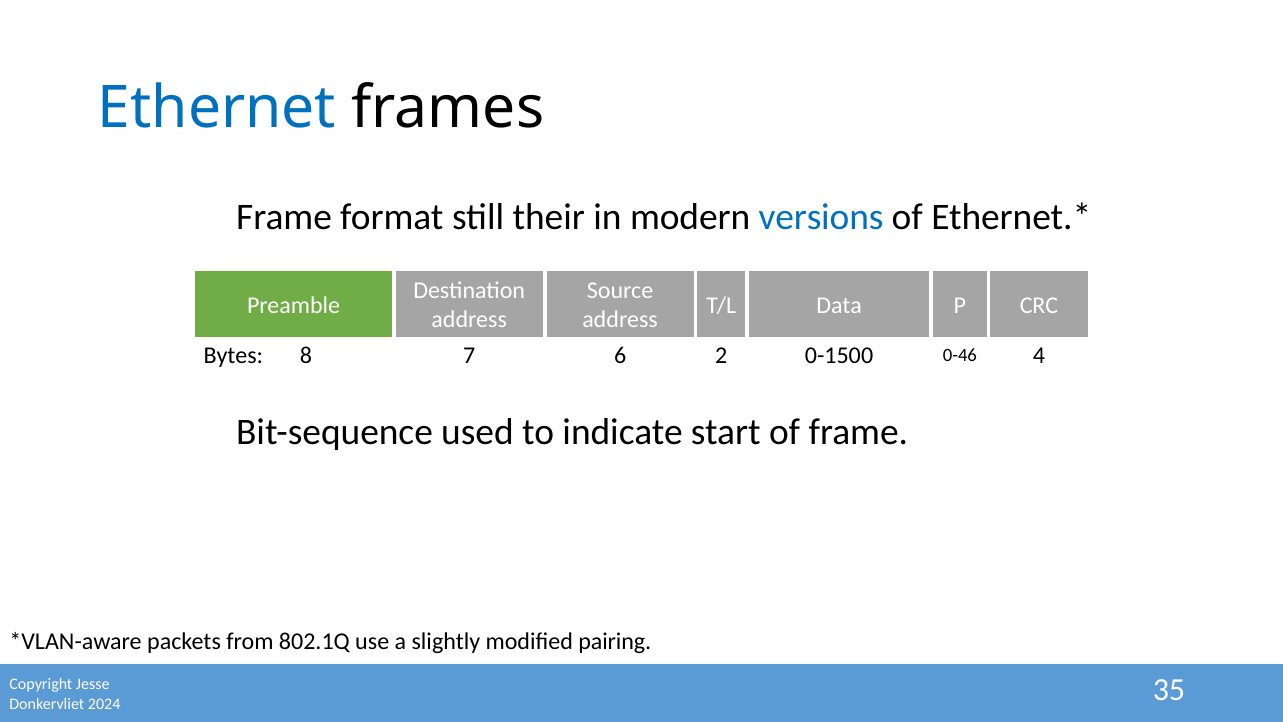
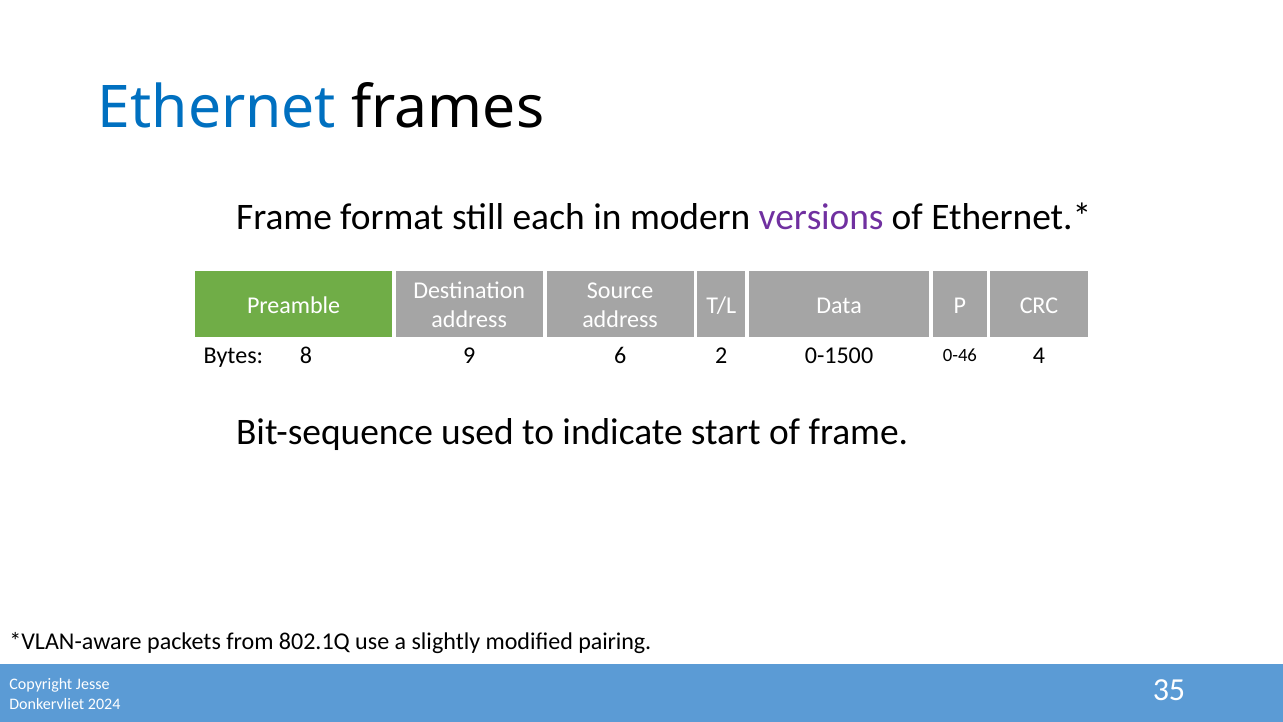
their: their -> each (549, 217)
versions colour: blue -> purple (821, 217)
7: 7 -> 9 (469, 356)
